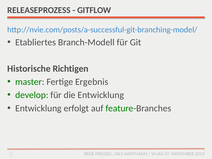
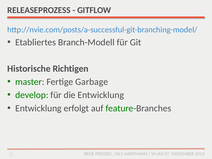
Ergebnis: Ergebnis -> Garbage (92, 82)
